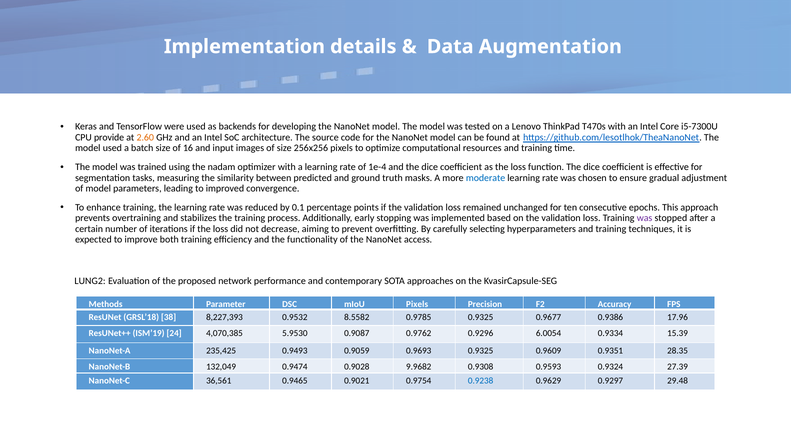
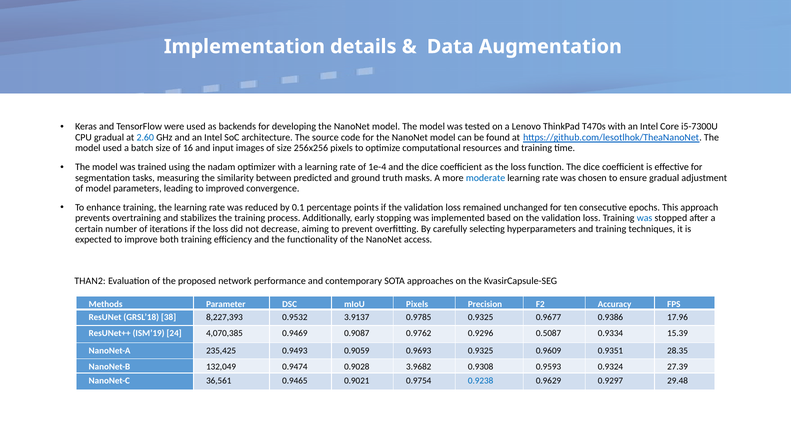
CPU provide: provide -> gradual (109, 138)
2.60 colour: orange -> blue (145, 138)
was colour: purple -> blue (645, 218)
LUNG2: LUNG2 -> THAN2 (90, 281)
8.5582: 8.5582 -> 3.9137 (357, 317)
5.9530: 5.9530 -> 0.9469 (295, 333)
6.0054: 6.0054 -> 0.5087 (549, 333)
9.9682: 9.9682 -> 3.9682 (419, 367)
